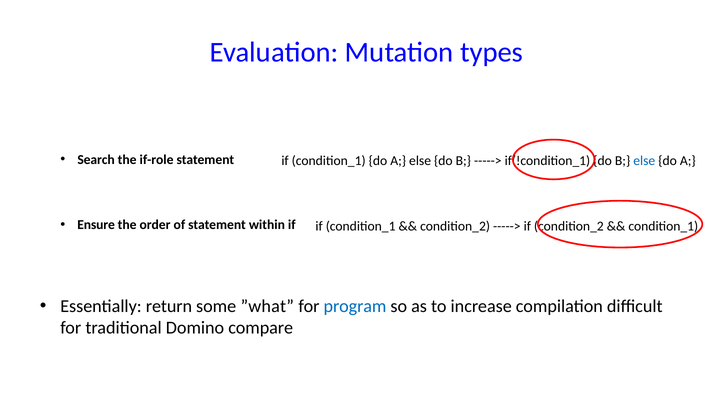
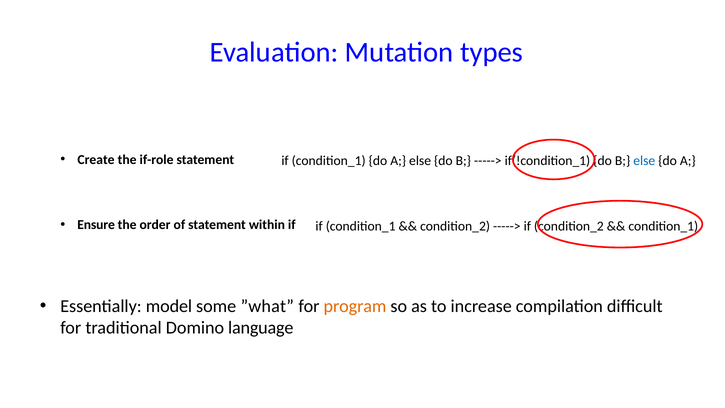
Search: Search -> Create (96, 160)
return: return -> model (169, 306)
program colour: blue -> orange (355, 306)
compare: compare -> language (261, 328)
